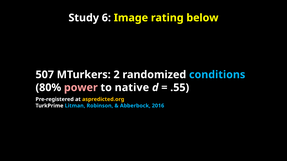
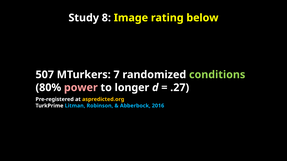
6: 6 -> 8 (106, 18)
2: 2 -> 7 (117, 75)
conditions colour: light blue -> light green (217, 75)
native: native -> longer (132, 88)
.55: .55 -> .27 (180, 88)
